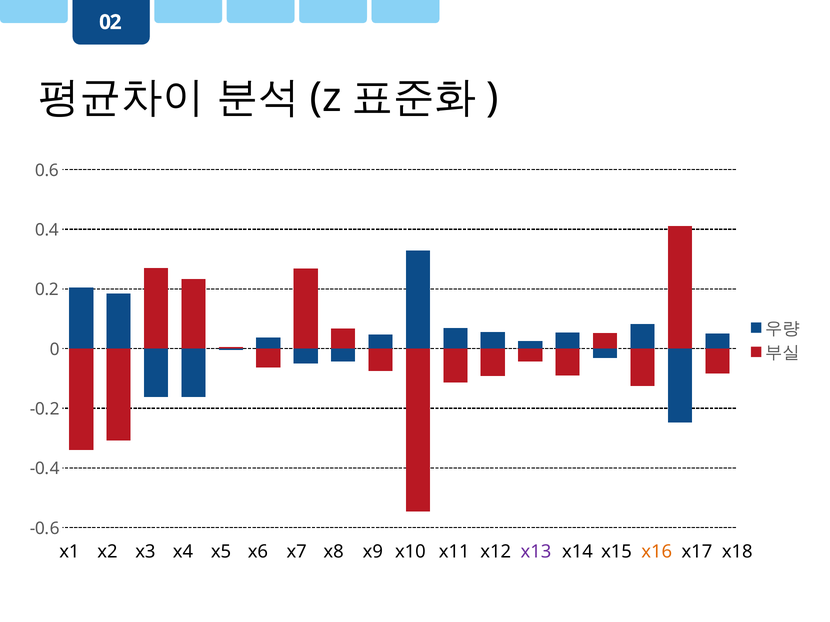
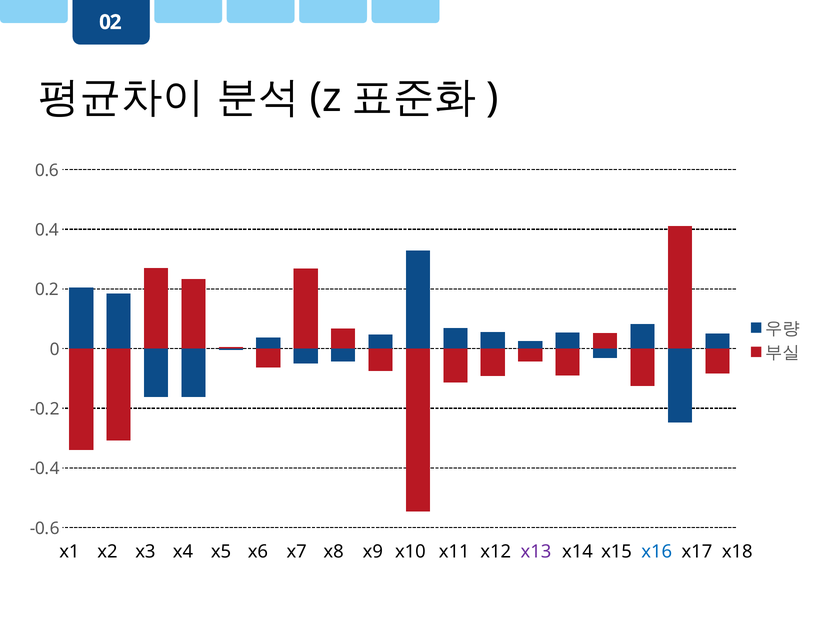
x16 colour: orange -> blue (657, 552)
